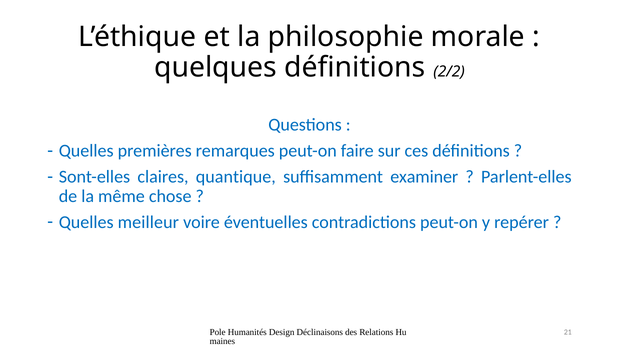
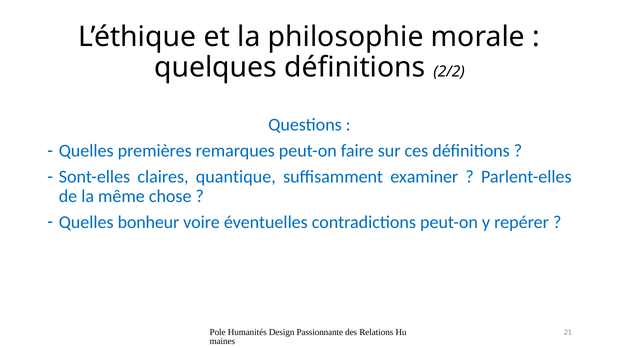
meilleur: meilleur -> bonheur (148, 222)
Déclinaisons: Déclinaisons -> Passionnante (320, 333)
